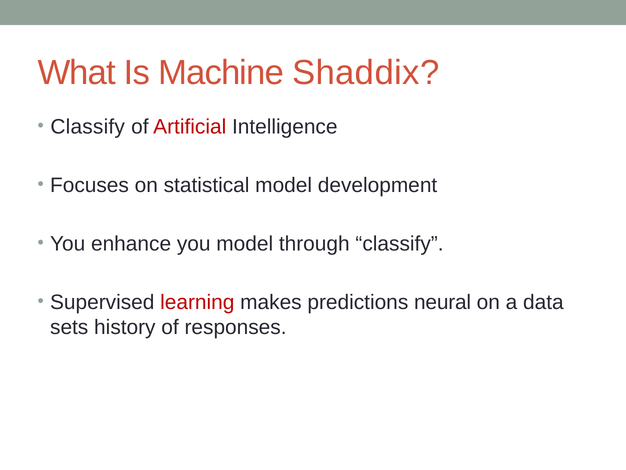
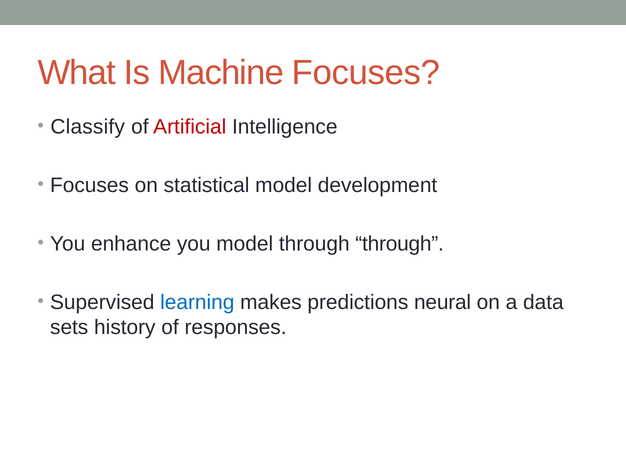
Machine Shaddix: Shaddix -> Focuses (366, 73)
through classify: classify -> through (400, 243)
learning colour: red -> blue (197, 302)
